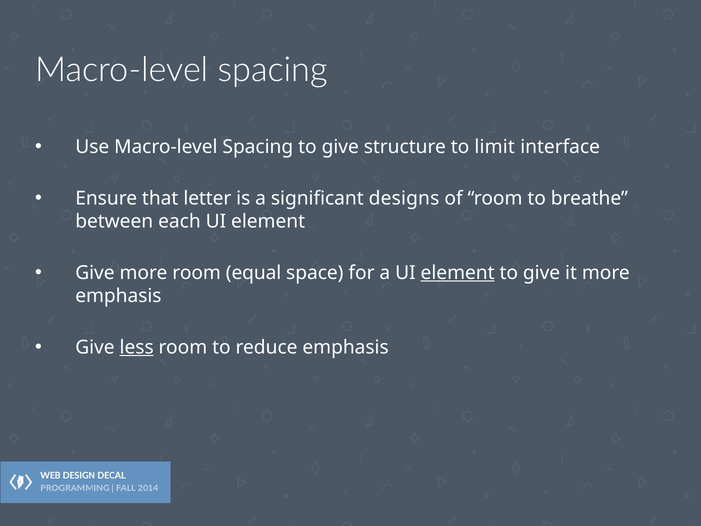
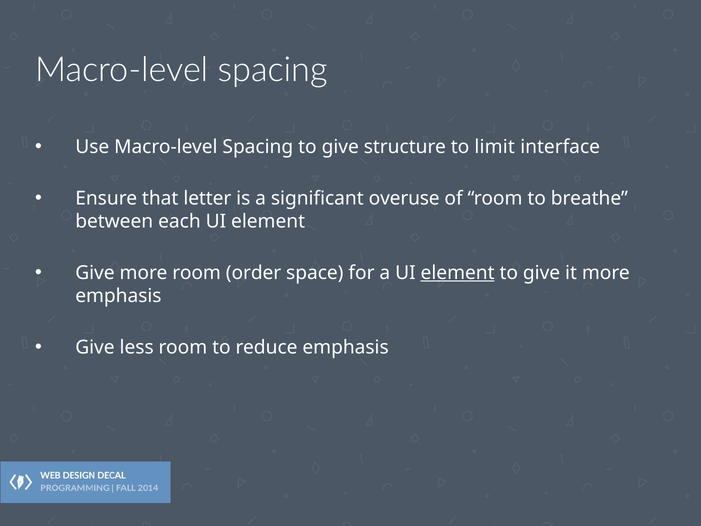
designs: designs -> overuse (404, 198)
equal: equal -> order (254, 273)
less underline: present -> none (137, 347)
